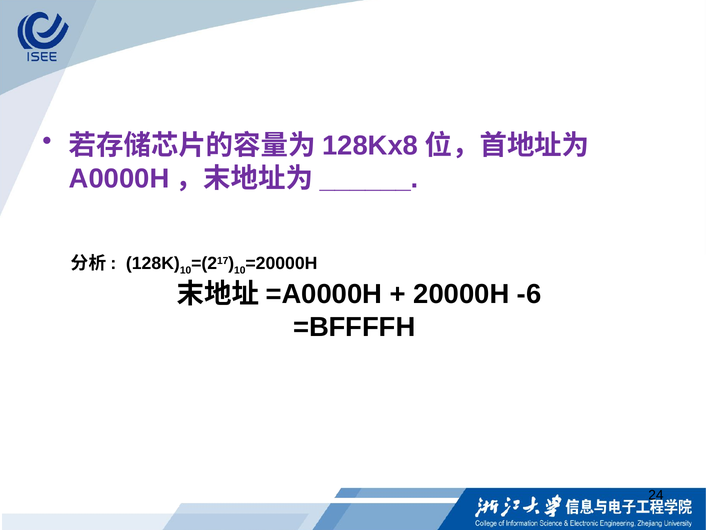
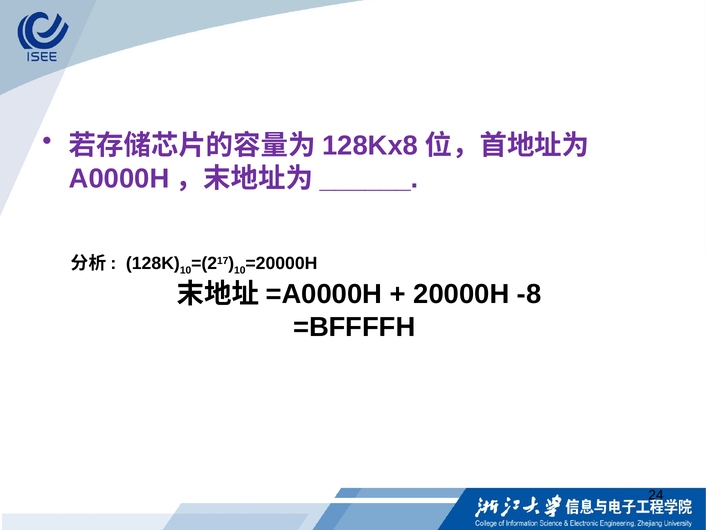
-6: -6 -> -8 (529, 294)
